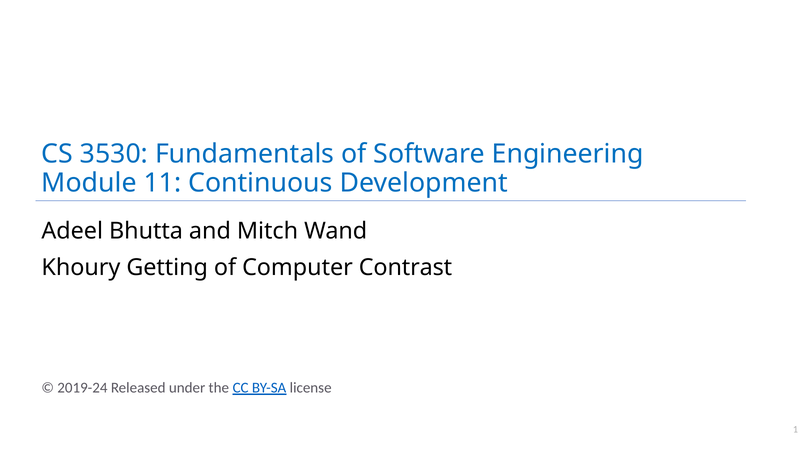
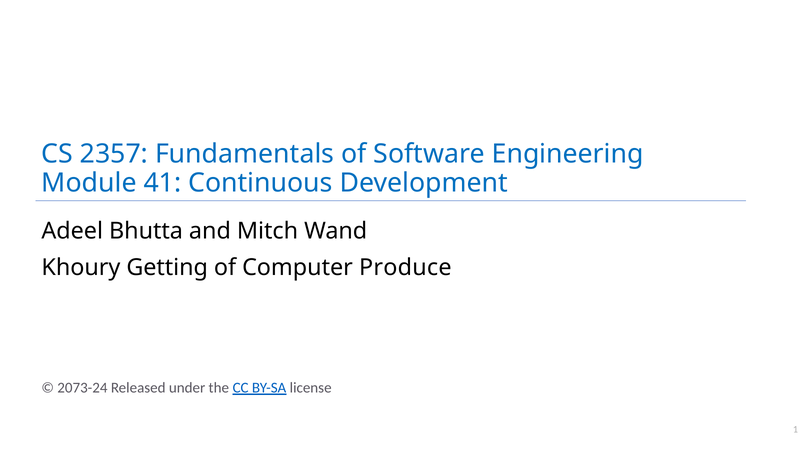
3530: 3530 -> 2357 (114, 154)
11: 11 -> 41 (163, 183)
Contrast: Contrast -> Produce (405, 268)
2019-24: 2019-24 -> 2073-24 (82, 388)
